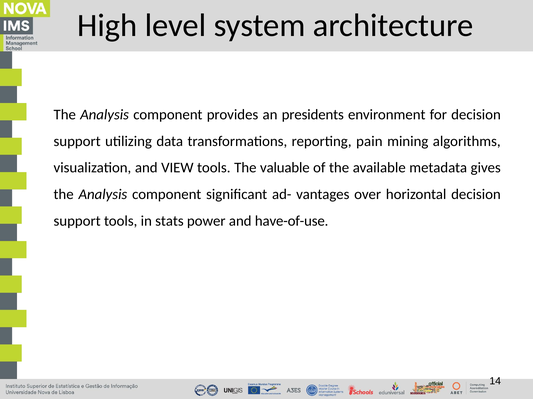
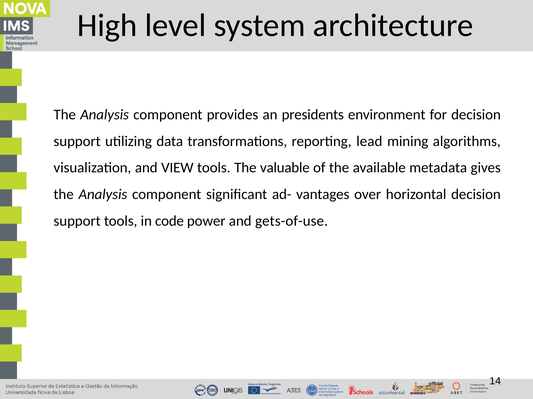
pain: pain -> lead (369, 141)
stats: stats -> code (169, 221)
have-of-use: have-of-use -> gets-of-use (292, 221)
